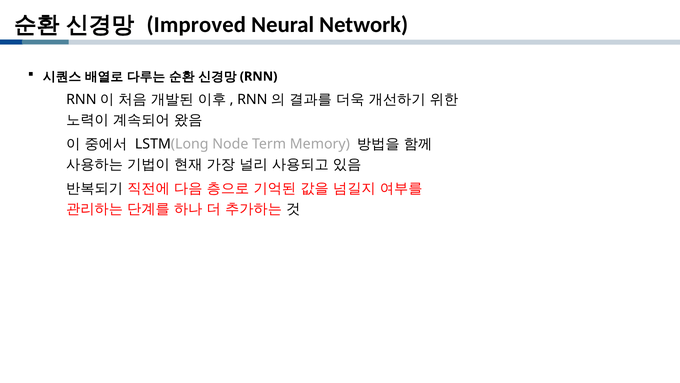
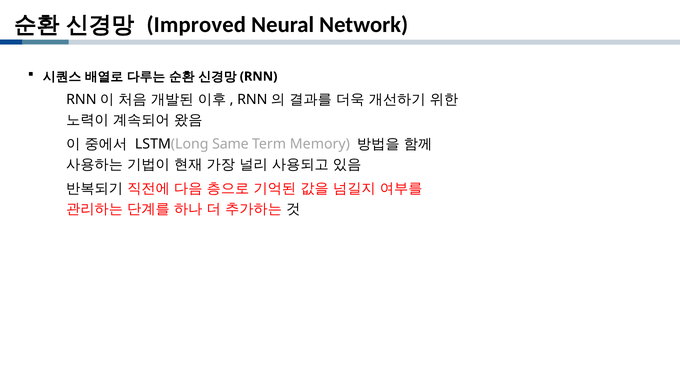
Node: Node -> Same (230, 144)
